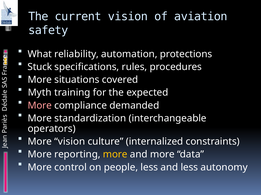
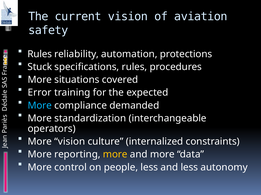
What: What -> Rules (40, 54)
Myth: Myth -> Error (40, 93)
More colour: pink -> light blue (40, 106)
